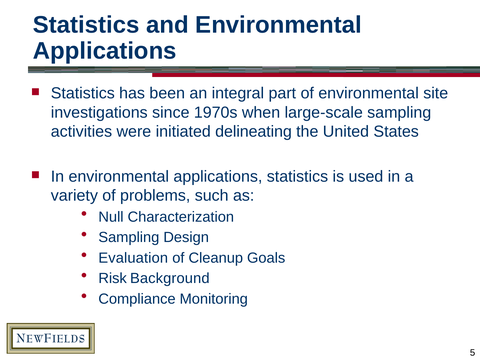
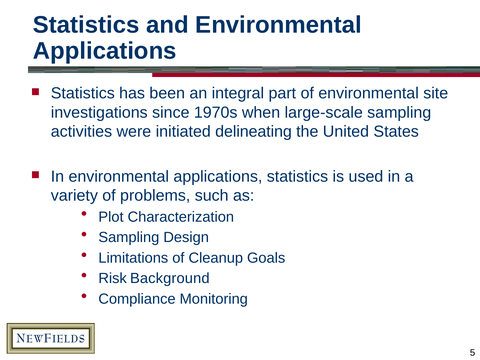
Null: Null -> Plot (111, 217)
Evaluation: Evaluation -> Limitations (133, 258)
